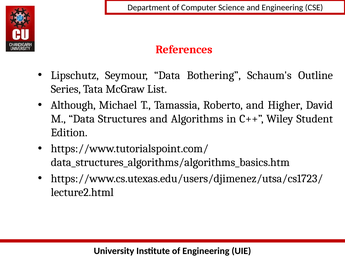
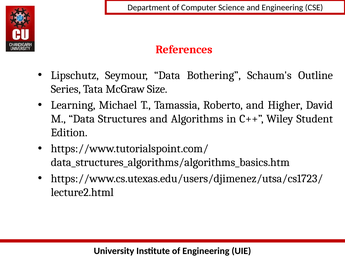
List: List -> Size (157, 89)
Although: Although -> Learning (73, 105)
